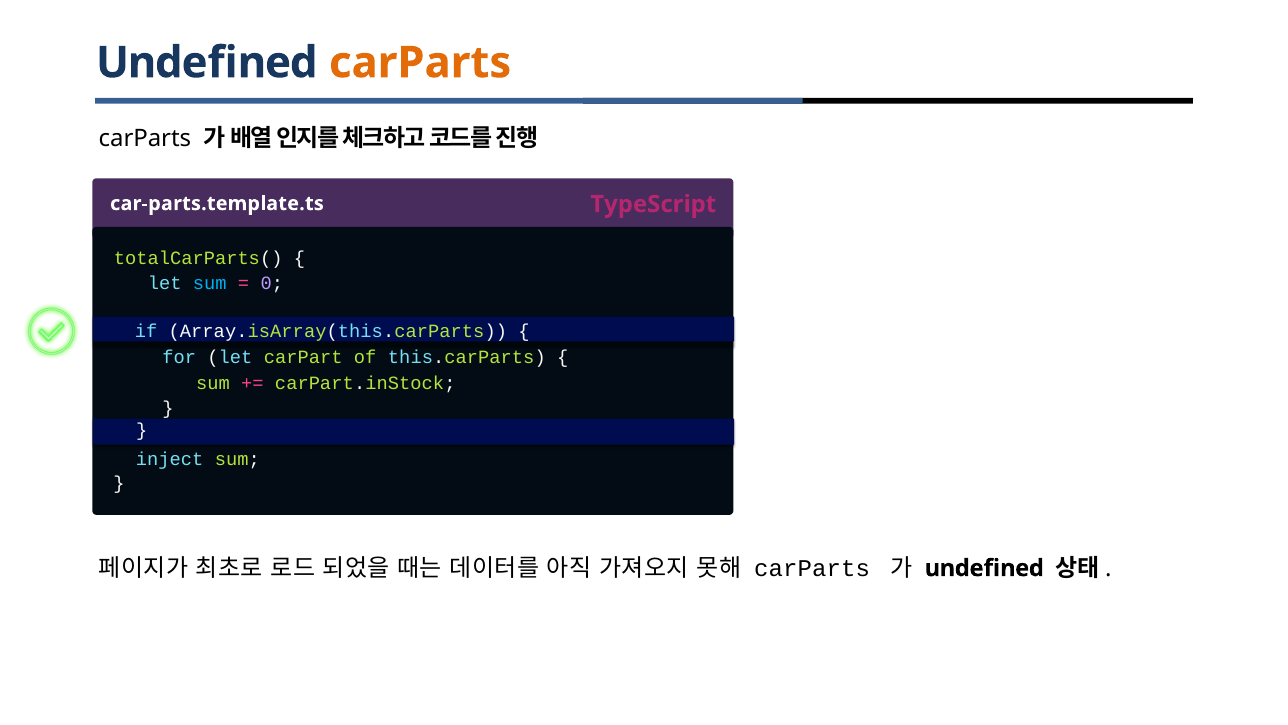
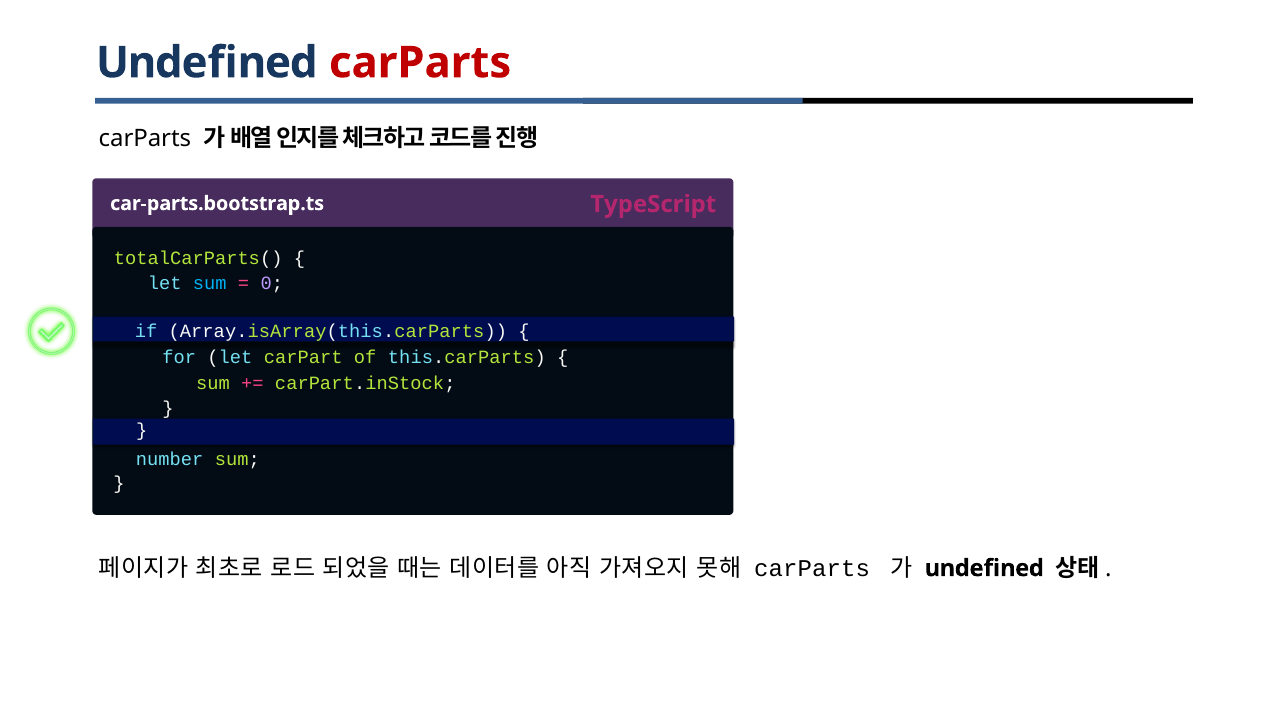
carParts colour: orange -> red (420, 63)
car-parts.template.ts: car-parts.template.ts -> car-parts.bootstrap.ts (217, 203)
inject: inject -> number (170, 459)
